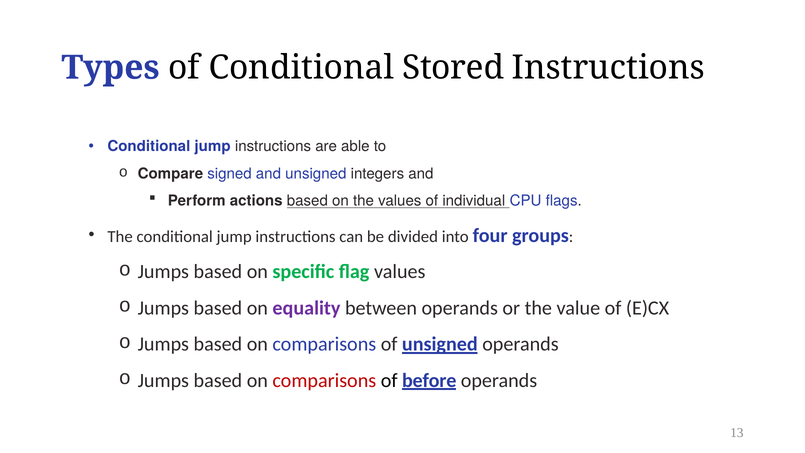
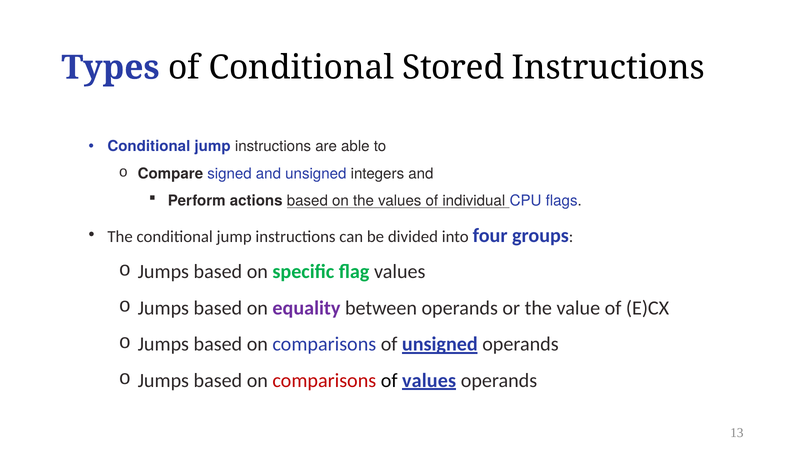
of before: before -> values (429, 380)
